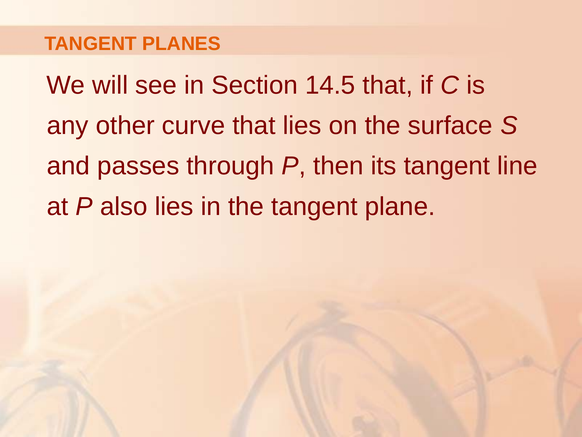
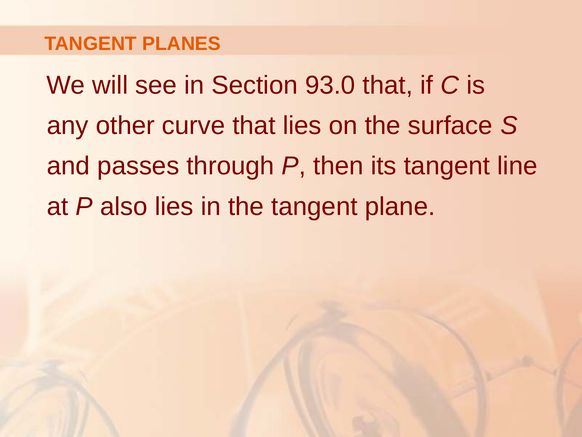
14.5: 14.5 -> 93.0 (330, 85)
